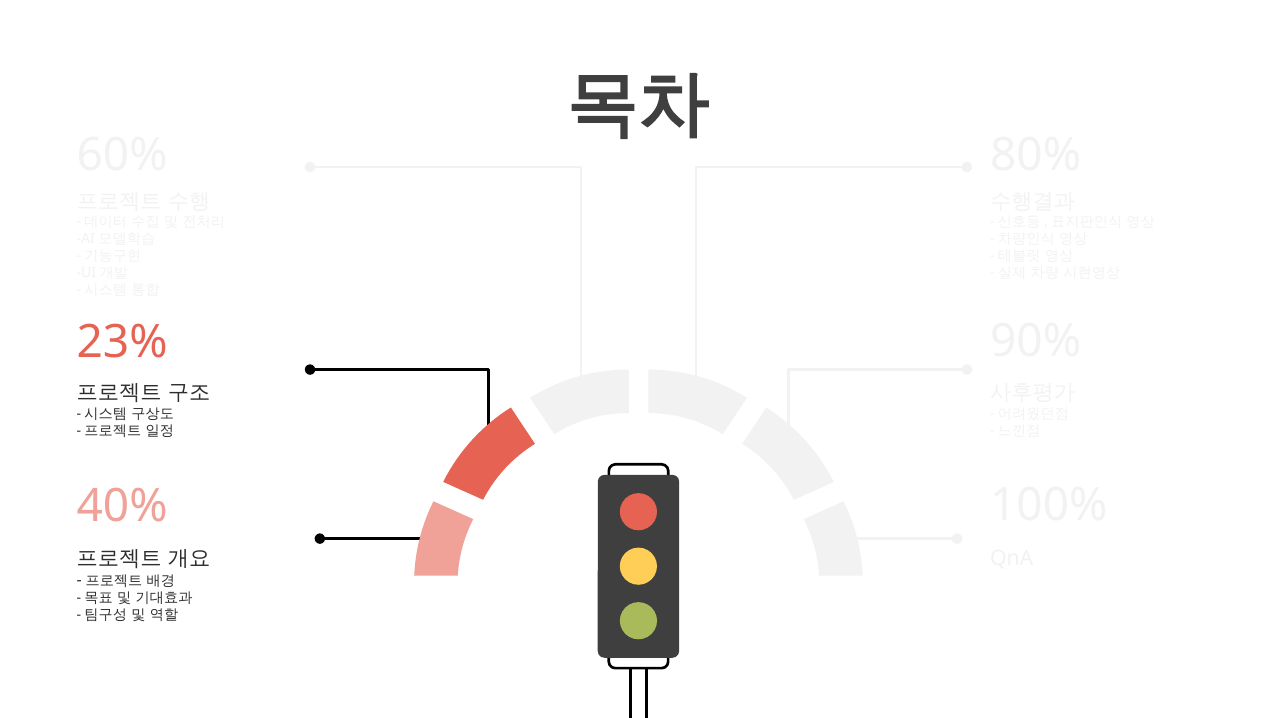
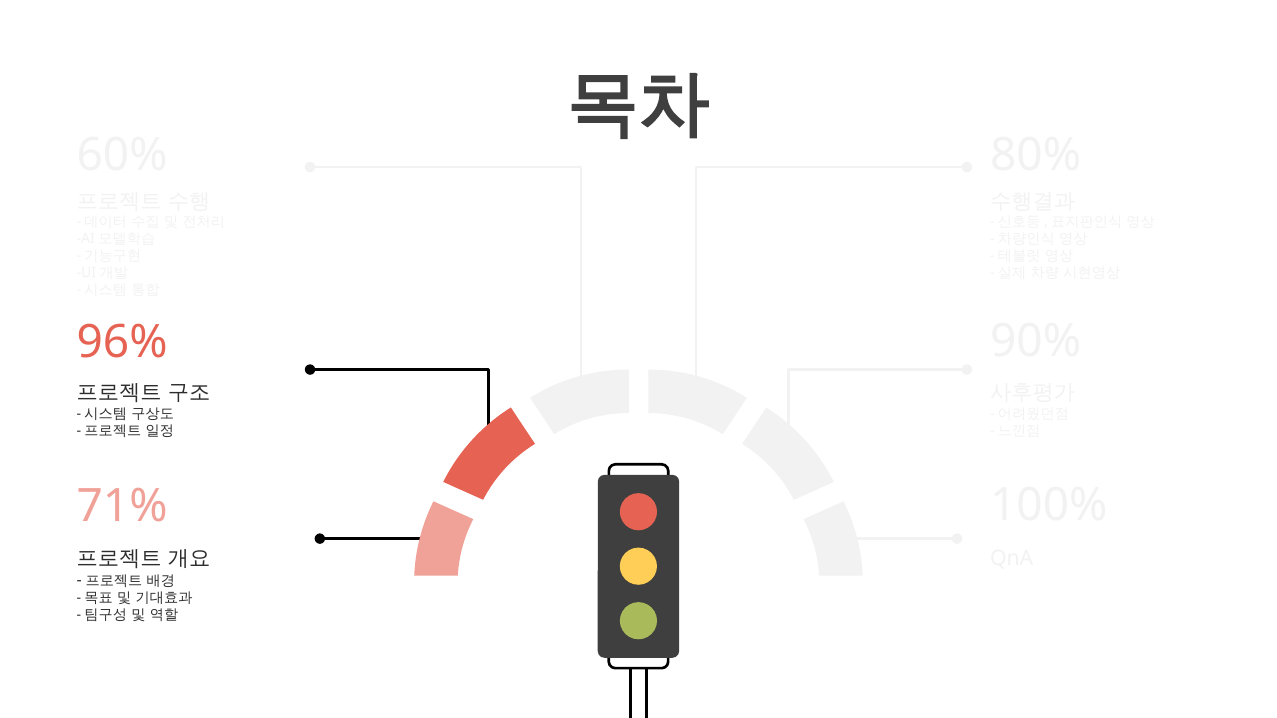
23%: 23% -> 96% (122, 342)
40%: 40% -> 71% (122, 507)
